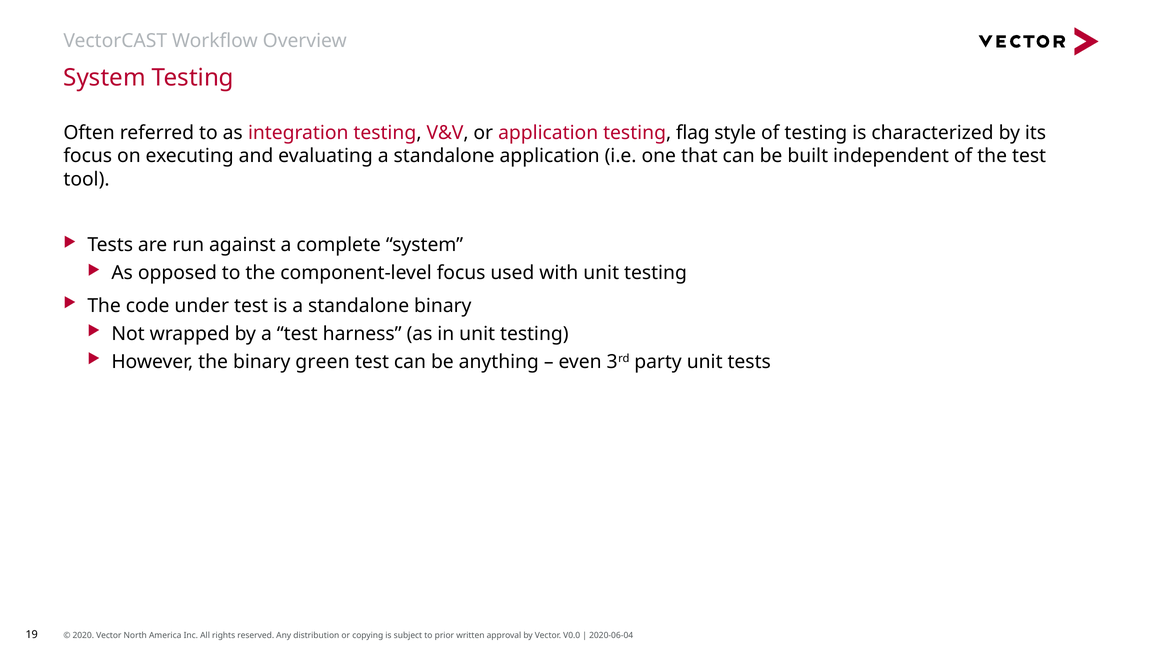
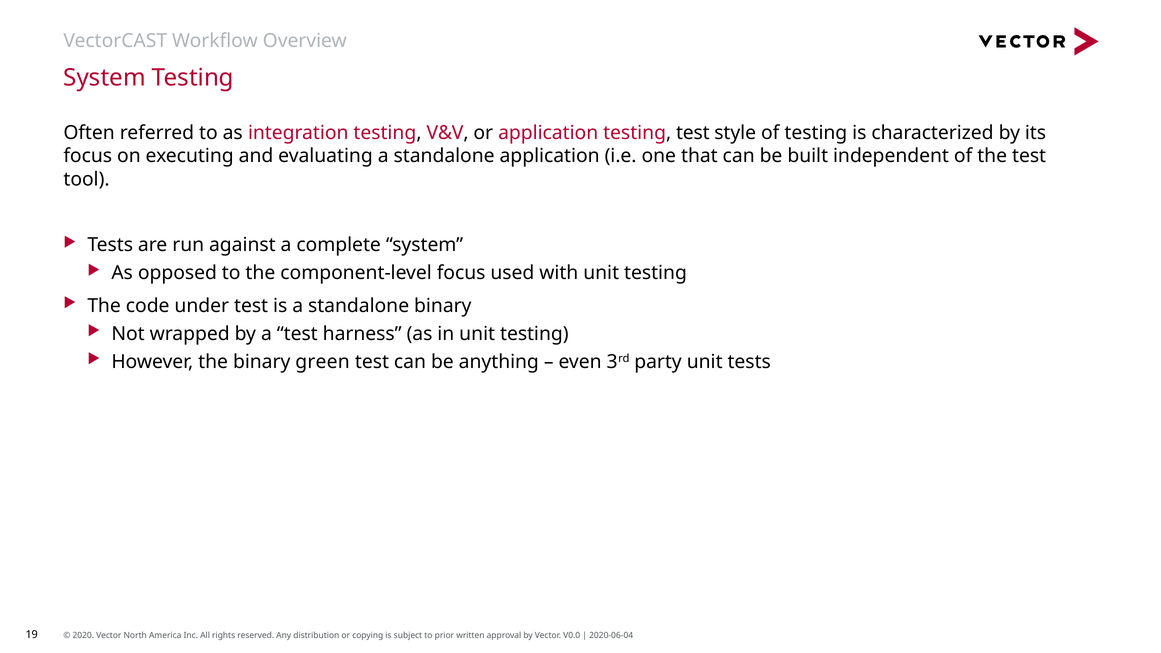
testing flag: flag -> test (693, 133)
